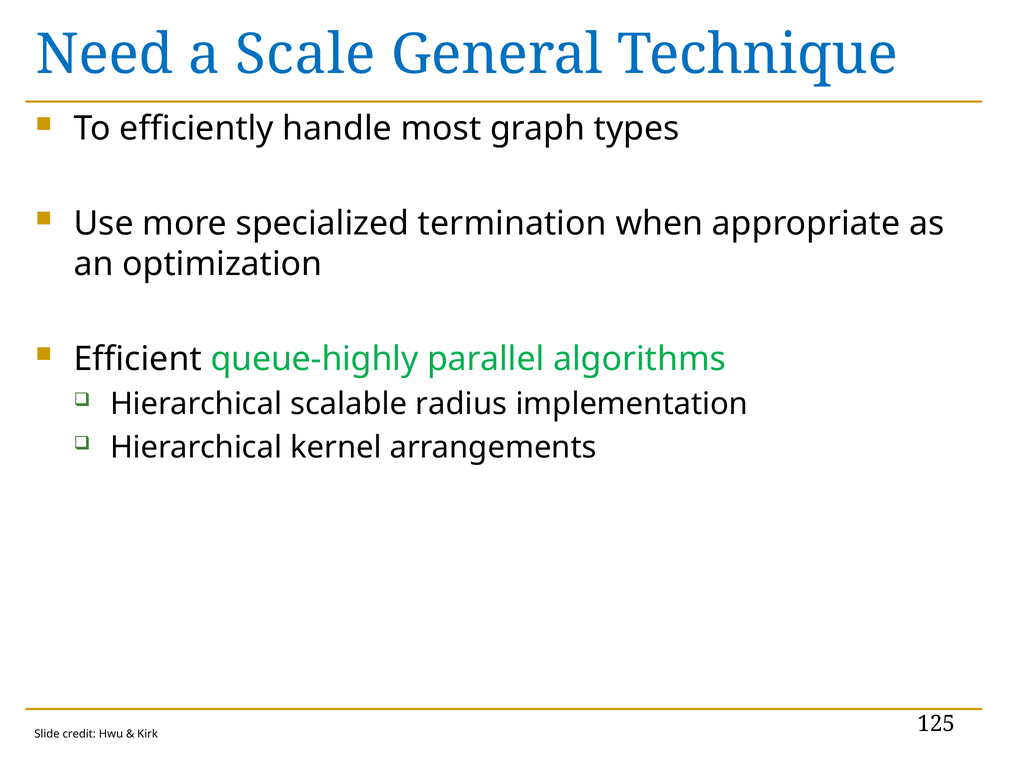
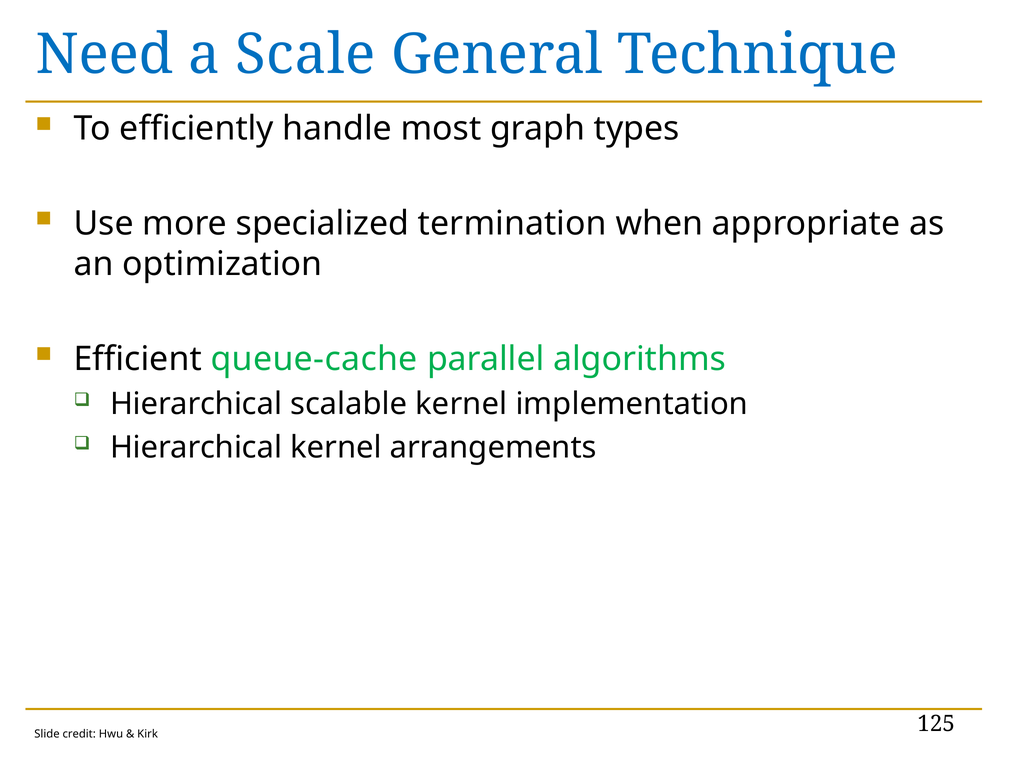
queue-highly: queue-highly -> queue-cache (314, 359)
scalable radius: radius -> kernel (461, 404)
